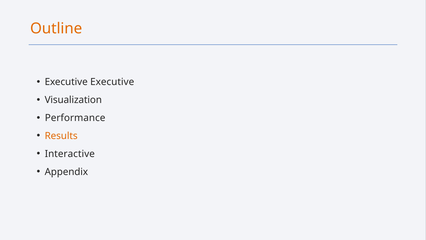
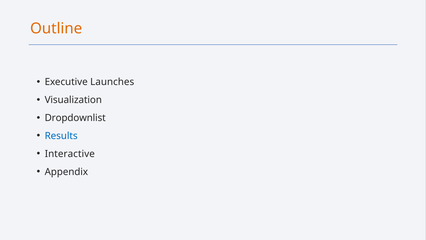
Executive Executive: Executive -> Launches (112, 82)
Performance: Performance -> Dropdownlist (75, 118)
Results colour: orange -> blue (61, 136)
